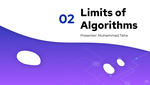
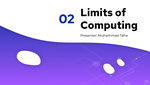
Algorithms: Algorithms -> Computing (109, 25)
